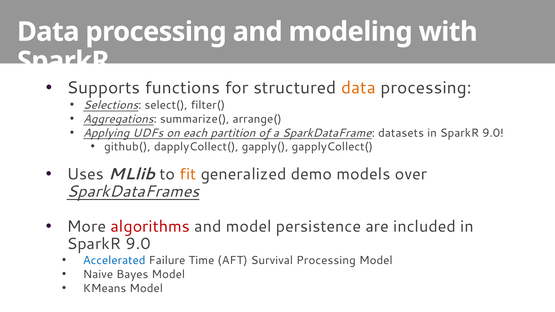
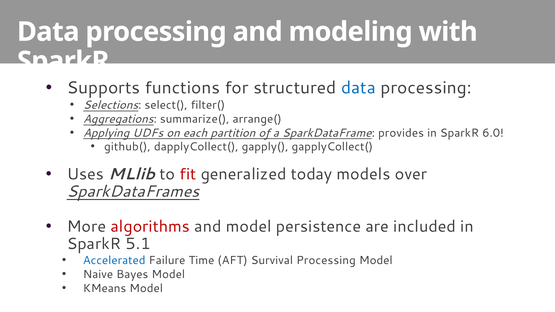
data colour: orange -> blue (358, 88)
datasets: datasets -> provides (401, 133)
9.0: 9.0 -> 6.0 (493, 133)
fit colour: orange -> red (188, 174)
demo: demo -> today (312, 174)
9.0: 9.0 -> 5.1 (138, 244)
